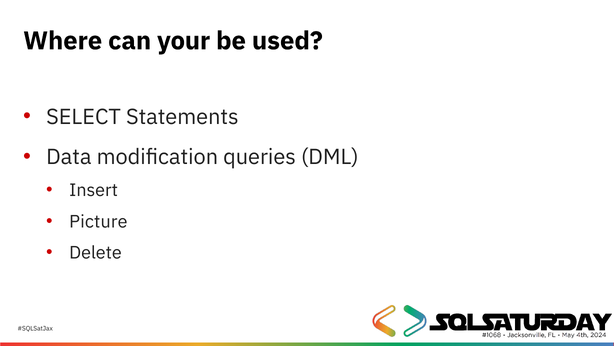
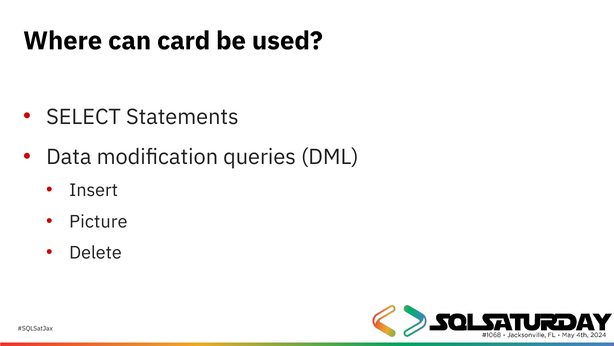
your: your -> card (184, 41)
